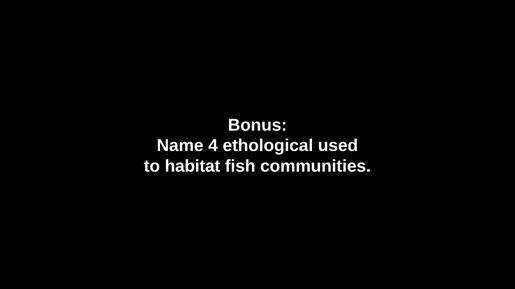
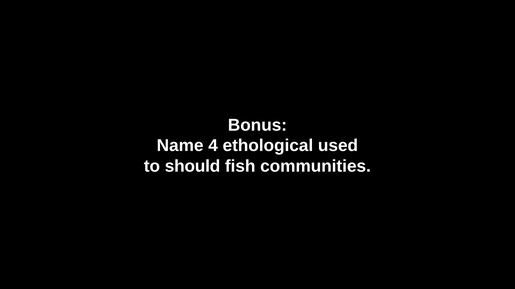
habitat: habitat -> should (193, 167)
